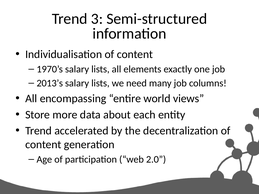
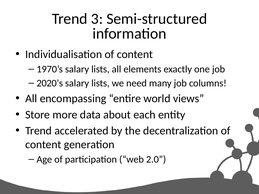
2013’s: 2013’s -> 2020’s (50, 83)
